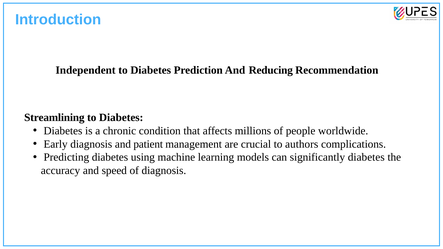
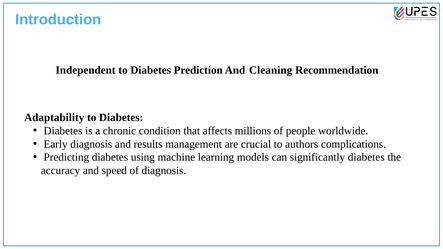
Reducing: Reducing -> Cleaning (271, 70)
Streamlining: Streamlining -> Adaptability (54, 118)
patient: patient -> results (148, 144)
